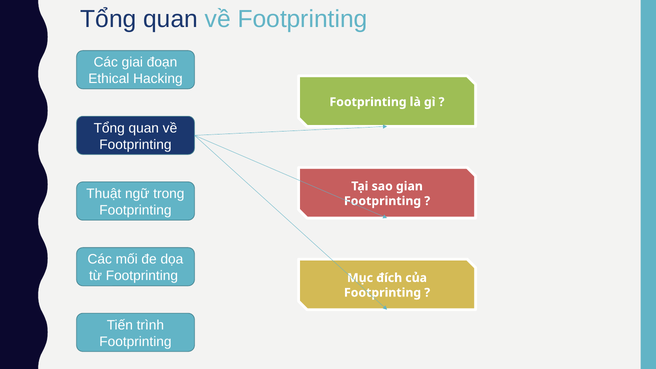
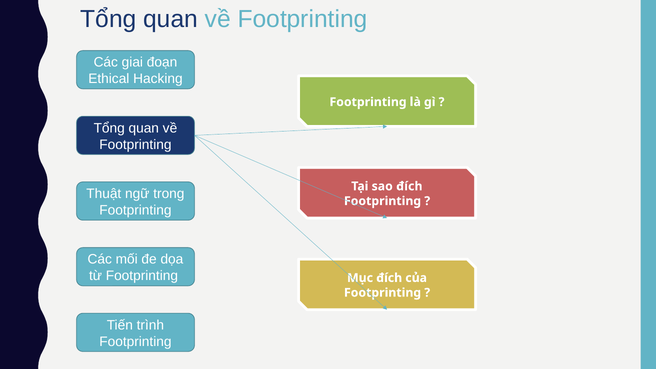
sao gian: gian -> đích (409, 186)
